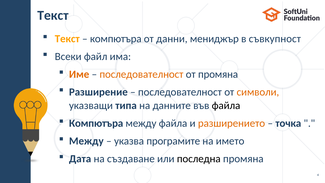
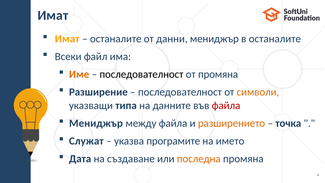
Текст: Текст -> Имат (53, 15)
Текст: Текст -> Имат (67, 39)
компютъра: компютъра -> останалите (116, 39)
в съвкупност: съвкупност -> останалите (275, 39)
последователност colour: orange -> black (141, 74)
файла colour: black -> red (226, 106)
Компютъра: Компютъра -> Мениджър (96, 123)
Между: Между -> Служат (86, 141)
последна colour: black -> orange (199, 159)
